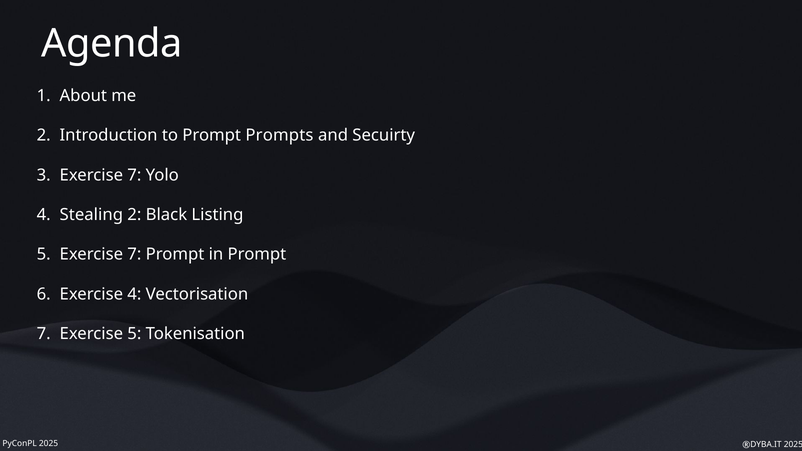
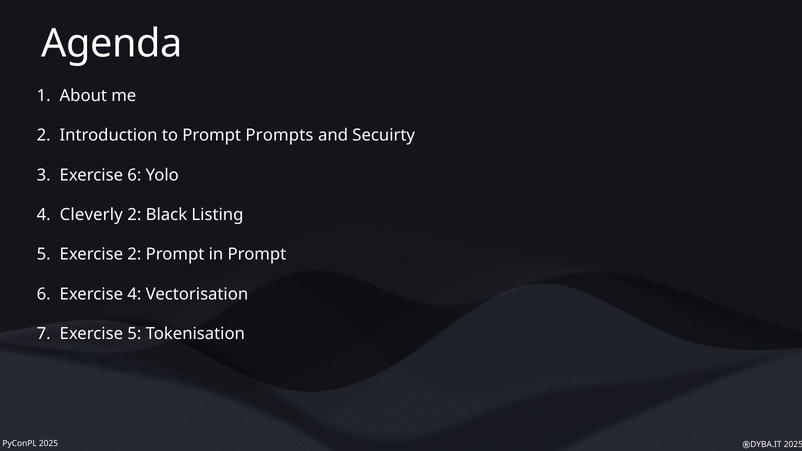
3 Exercise 7: 7 -> 6 (134, 175)
Stealing: Stealing -> Cleverly (91, 215)
5 Exercise 7: 7 -> 2 (134, 254)
